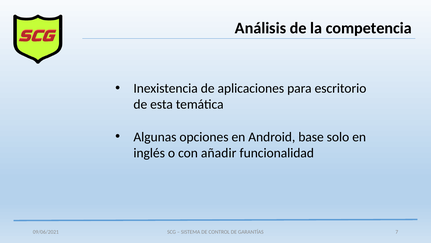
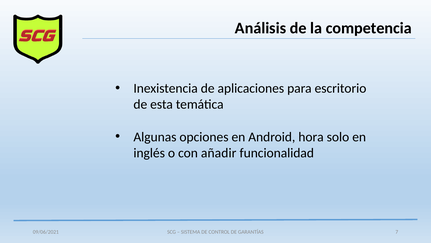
base: base -> hora (311, 137)
